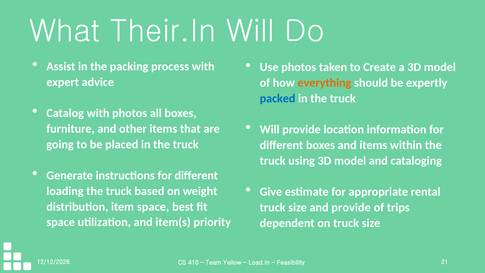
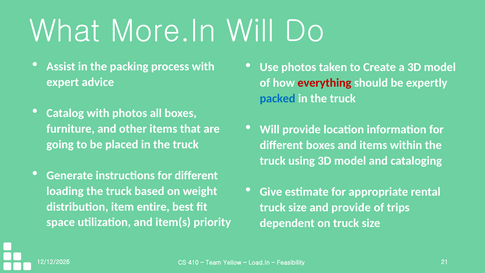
Their.In: Their.In -> More.In (163, 31)
everything colour: orange -> red (324, 83)
item space: space -> entire (153, 207)
